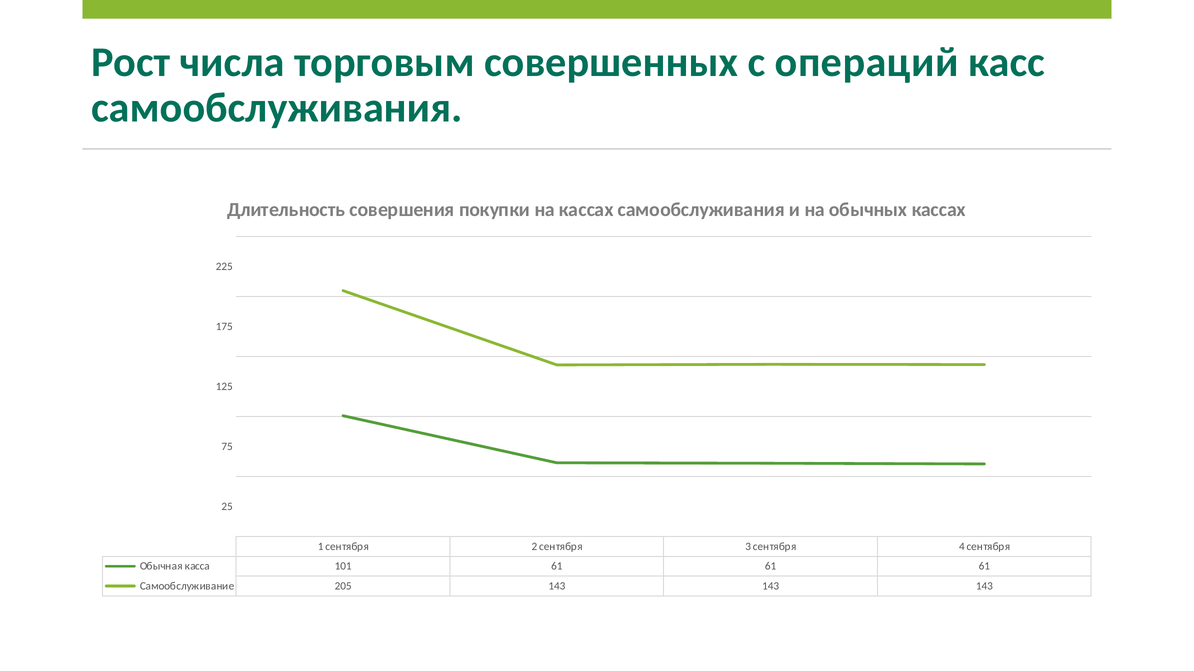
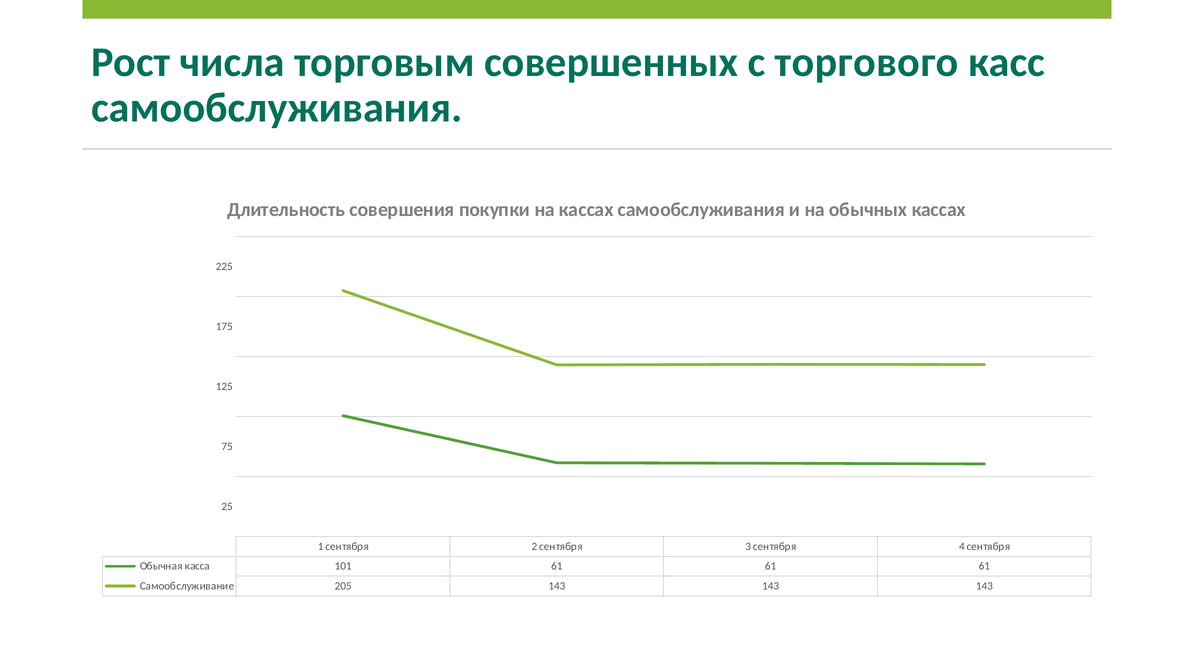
операций: операций -> торгового (867, 62)
